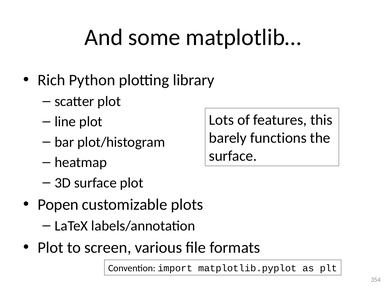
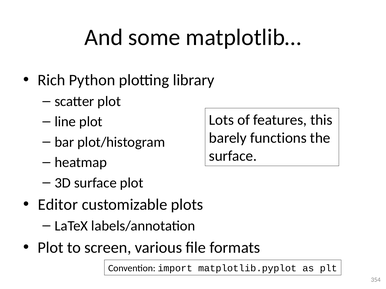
Popen: Popen -> Editor (58, 205)
